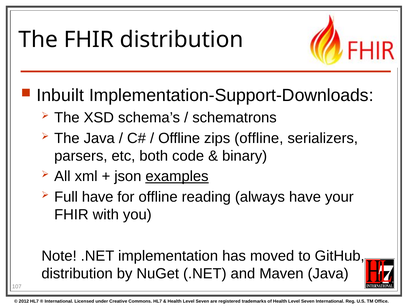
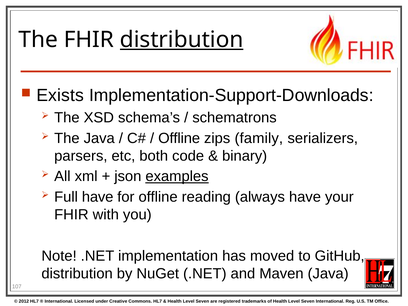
distribution underline: none -> present (182, 40)
Inbuilt: Inbuilt -> Exists (60, 95)
zips offline: offline -> family (259, 138)
